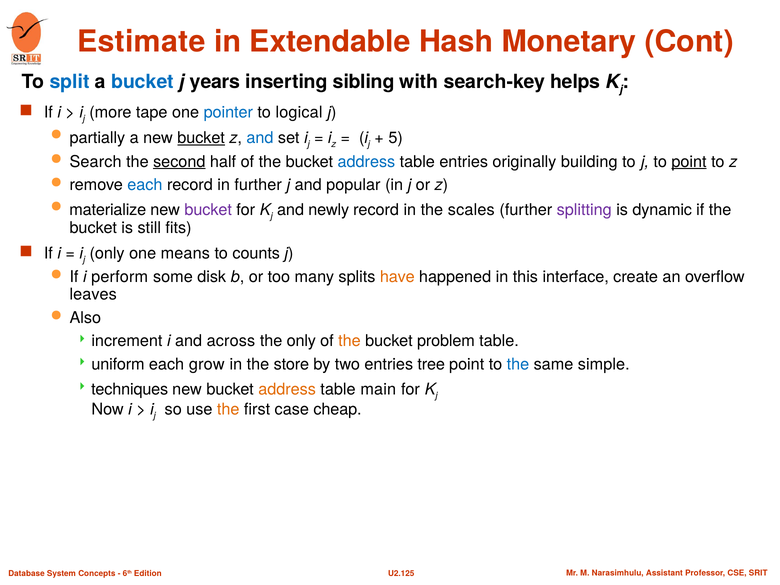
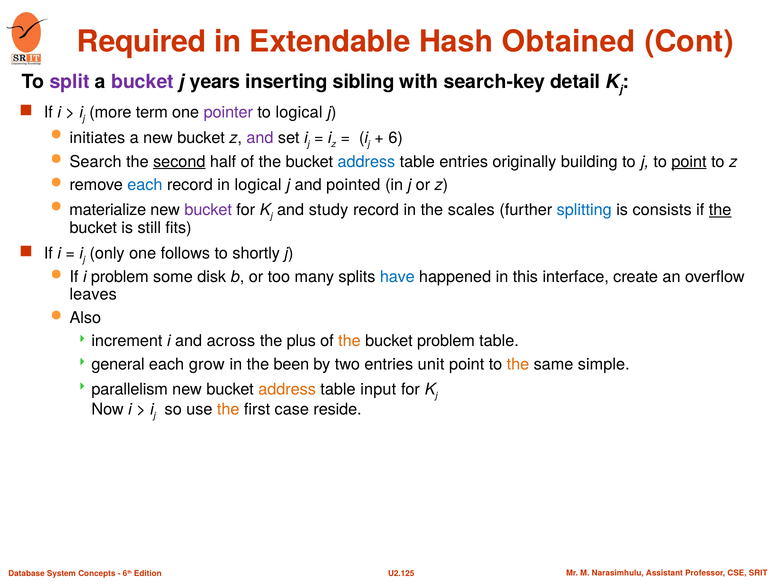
Estimate: Estimate -> Required (142, 42)
Monetary: Monetary -> Obtained (569, 42)
split colour: blue -> purple (70, 82)
bucket colour: blue -> purple (143, 82)
helps: helps -> detail (575, 82)
tape: tape -> term (152, 112)
pointer colour: blue -> purple (228, 112)
partially: partially -> initiates (97, 138)
bucket underline: present -> none (201, 138)
and colour: blue -> purple (260, 138)
5: 5 -> 6 (396, 138)
in further: further -> logical (258, 185)
popular: popular -> pointed (353, 185)
newly: newly -> study (329, 210)
splitting colour: purple -> blue (584, 210)
dynamic: dynamic -> consists (662, 210)
the underline: none -> present (720, 210)
means: means -> follows (185, 253)
counts: counts -> shortly (256, 253)
i perform: perform -> problem (120, 277)
have colour: orange -> blue (397, 277)
the only: only -> plus (301, 341)
uniform: uniform -> general (118, 364)
store: store -> been (291, 364)
tree: tree -> unit (431, 364)
the colour: blue -> orange (518, 364)
techniques: techniques -> parallelism (130, 389)
main: main -> input (378, 389)
cheap: cheap -> reside (338, 409)
